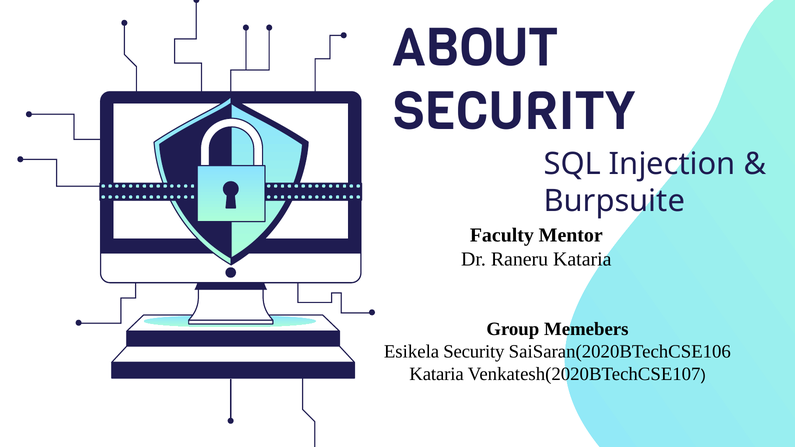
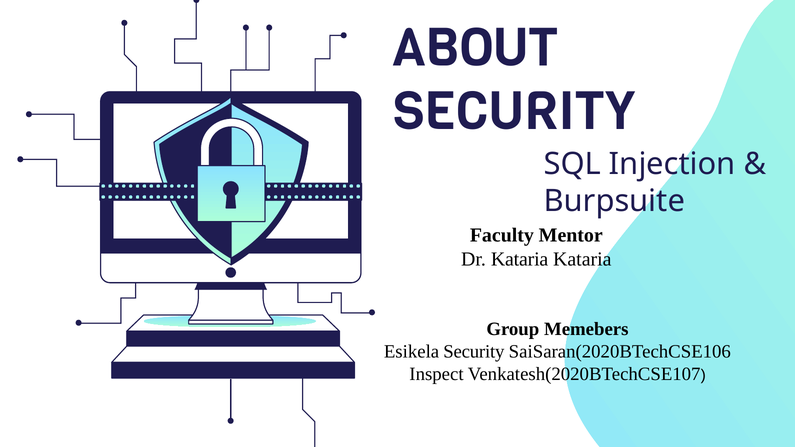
Dr Raneru: Raneru -> Kataria (520, 259)
Kataria: Kataria -> Inspect (436, 374)
